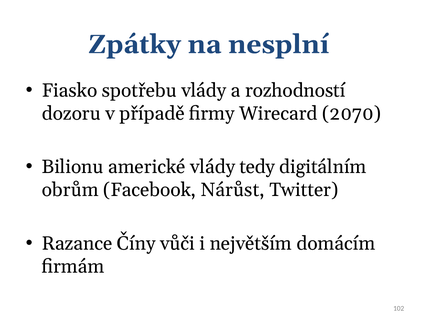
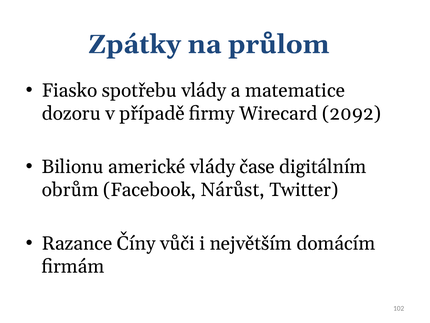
nesplní: nesplní -> průlom (279, 44)
rozhodností: rozhodností -> matematice (295, 90)
2070: 2070 -> 2092 (352, 113)
tedy: tedy -> čase (257, 167)
